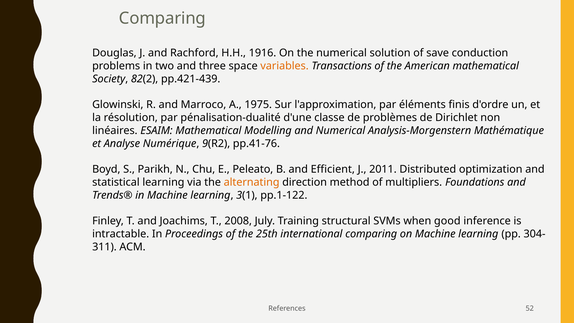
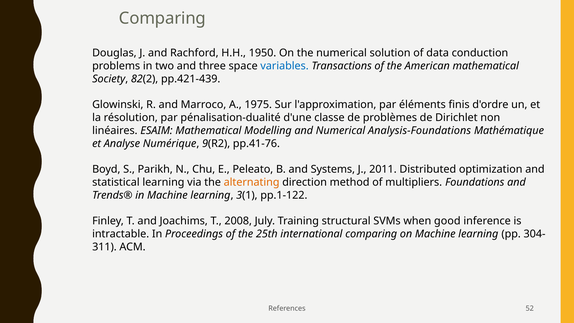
1916: 1916 -> 1950 (263, 53)
save: save -> data (438, 53)
variables colour: orange -> blue (285, 66)
Analysis-Morgenstern: Analysis-Morgenstern -> Analysis-Foundations (420, 130)
Efficient: Efficient -> Systems (333, 169)
